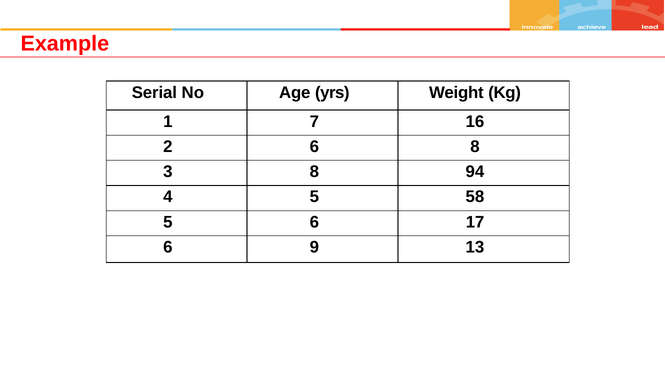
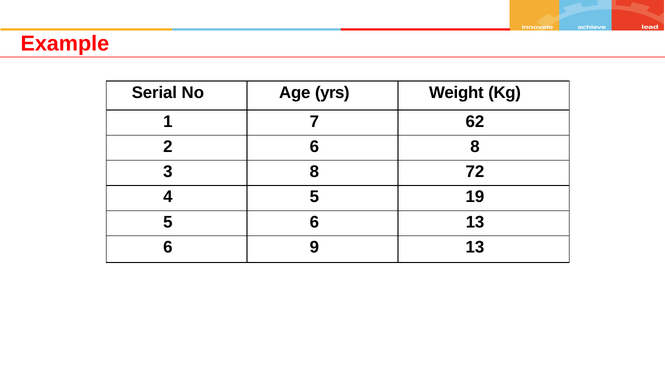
16: 16 -> 62 (475, 122)
94: 94 -> 72 (475, 172)
58: 58 -> 19 (475, 197)
6 17: 17 -> 13 (475, 222)
